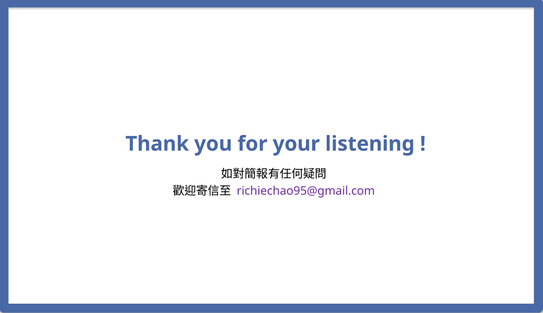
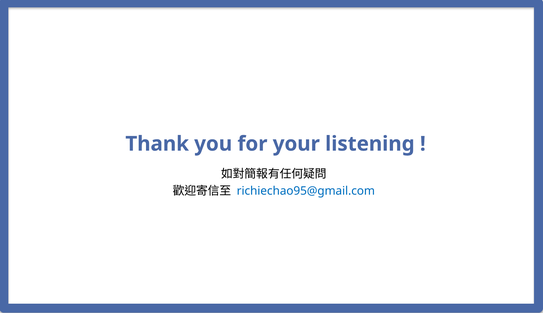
richiechao95@gmail.com colour: purple -> blue (306, 191)
